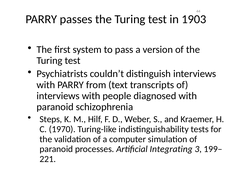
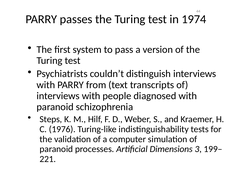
1903: 1903 -> 1974 (194, 19)
1970: 1970 -> 1976 (62, 130)
Integrating: Integrating -> Dimensions (171, 150)
